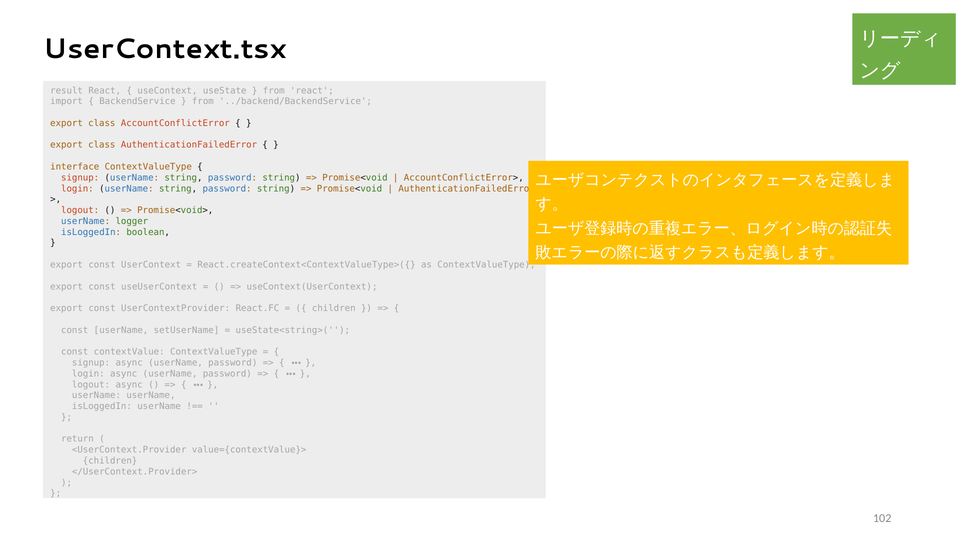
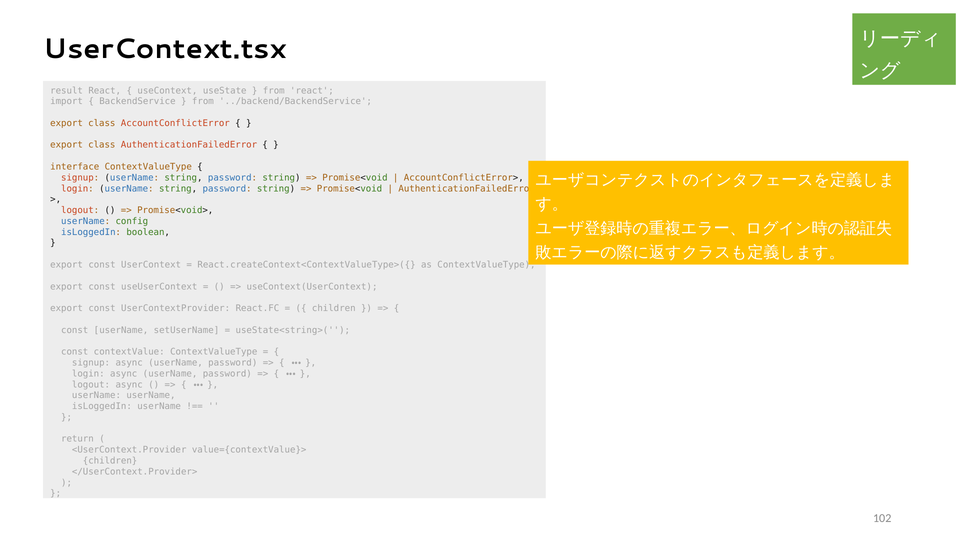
logger: logger -> config (132, 221)
